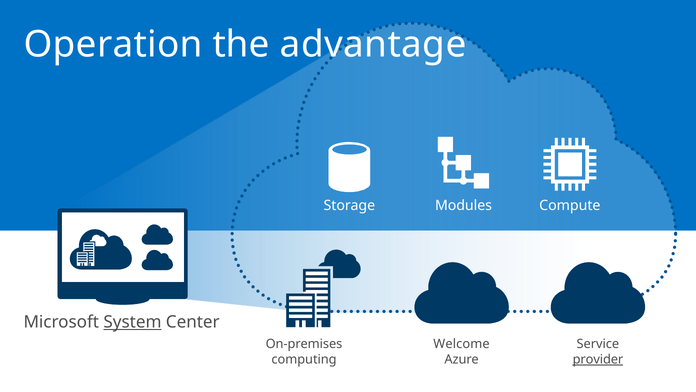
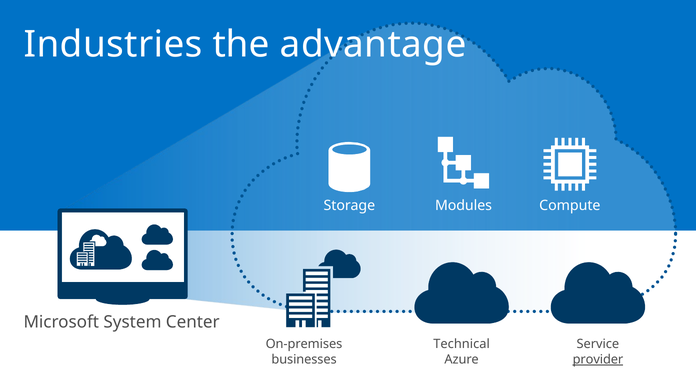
Operation: Operation -> Industries (113, 44)
System underline: present -> none (132, 322)
Welcome: Welcome -> Technical (462, 344)
computing: computing -> businesses (304, 359)
